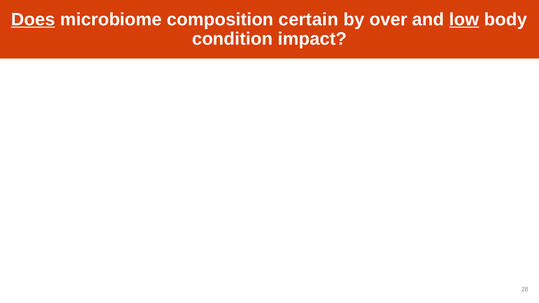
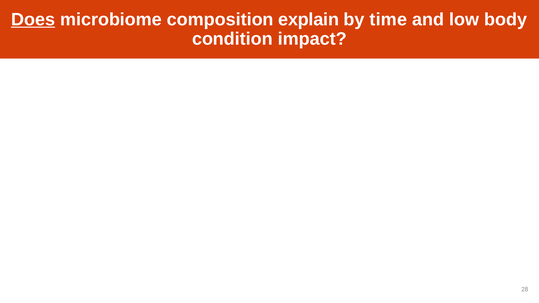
certain: certain -> explain (309, 19)
over: over -> time (388, 19)
low underline: present -> none (464, 19)
